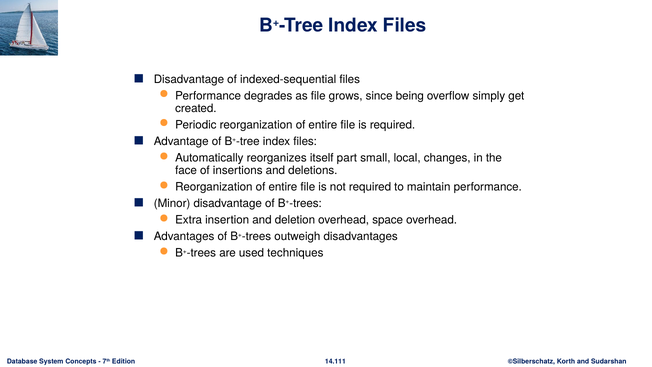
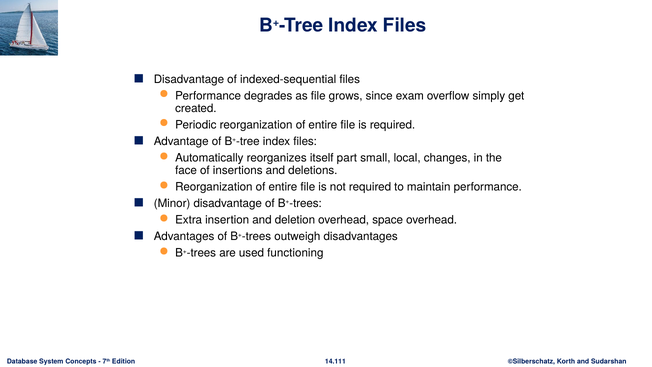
being: being -> exam (410, 96)
techniques: techniques -> functioning (295, 253)
